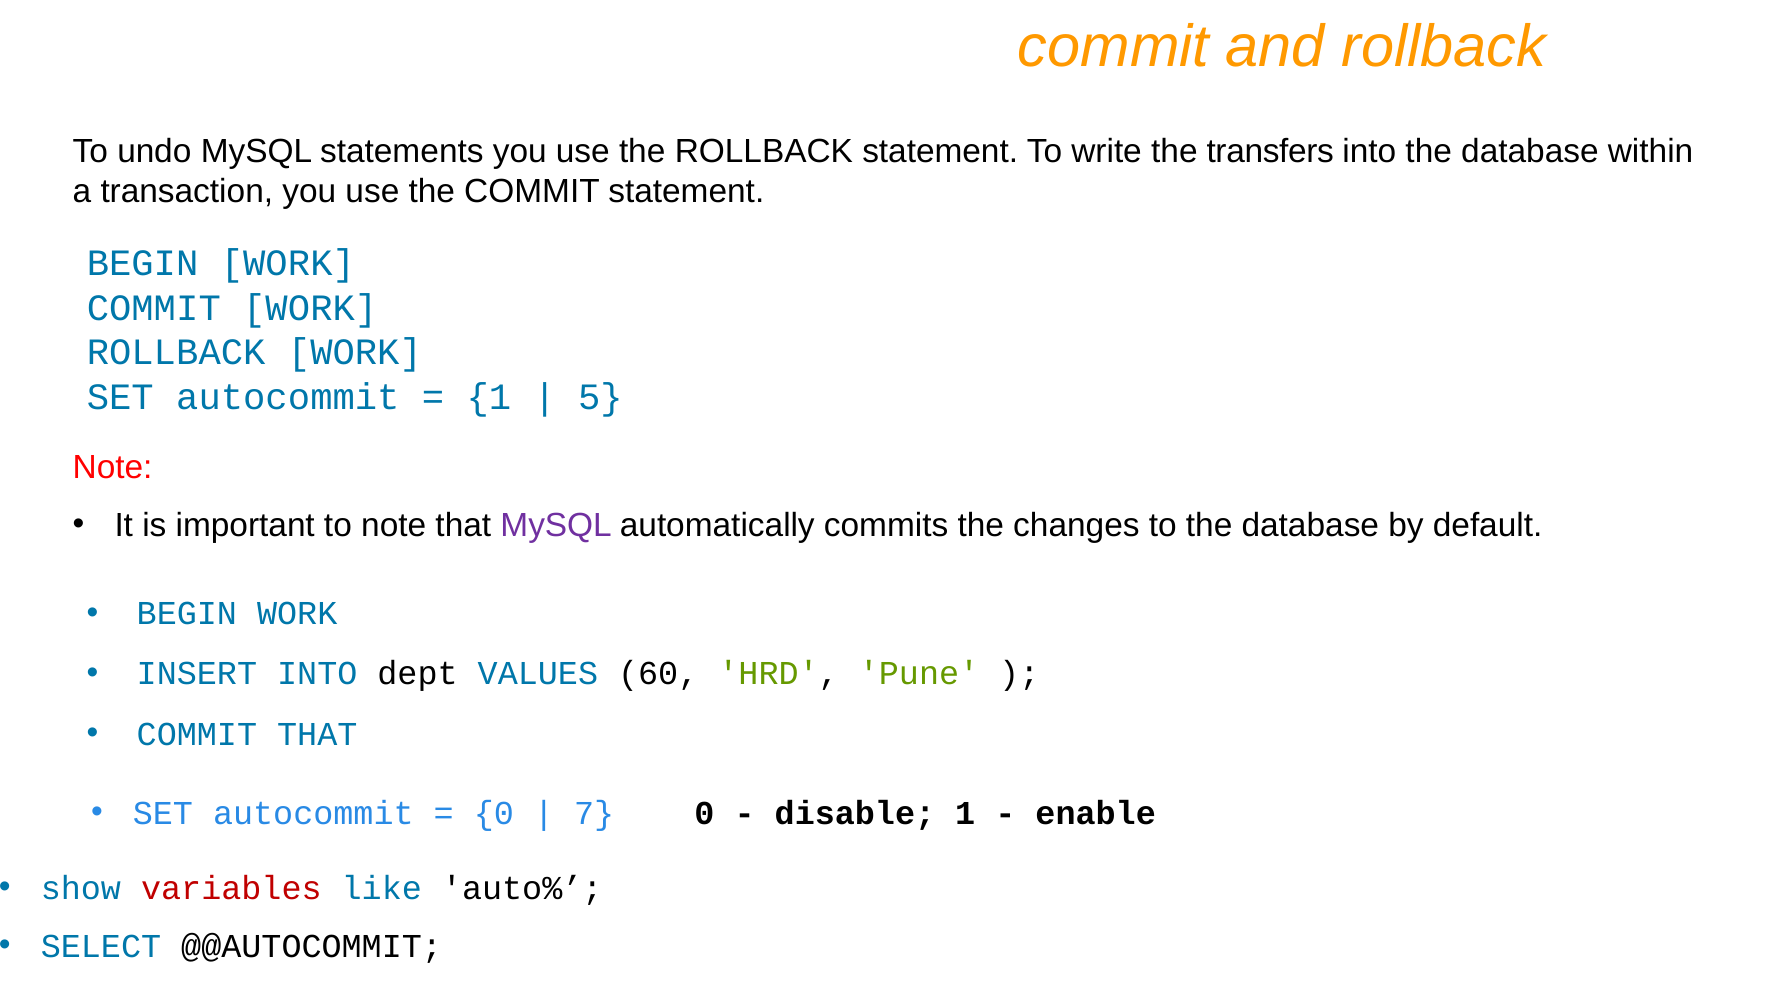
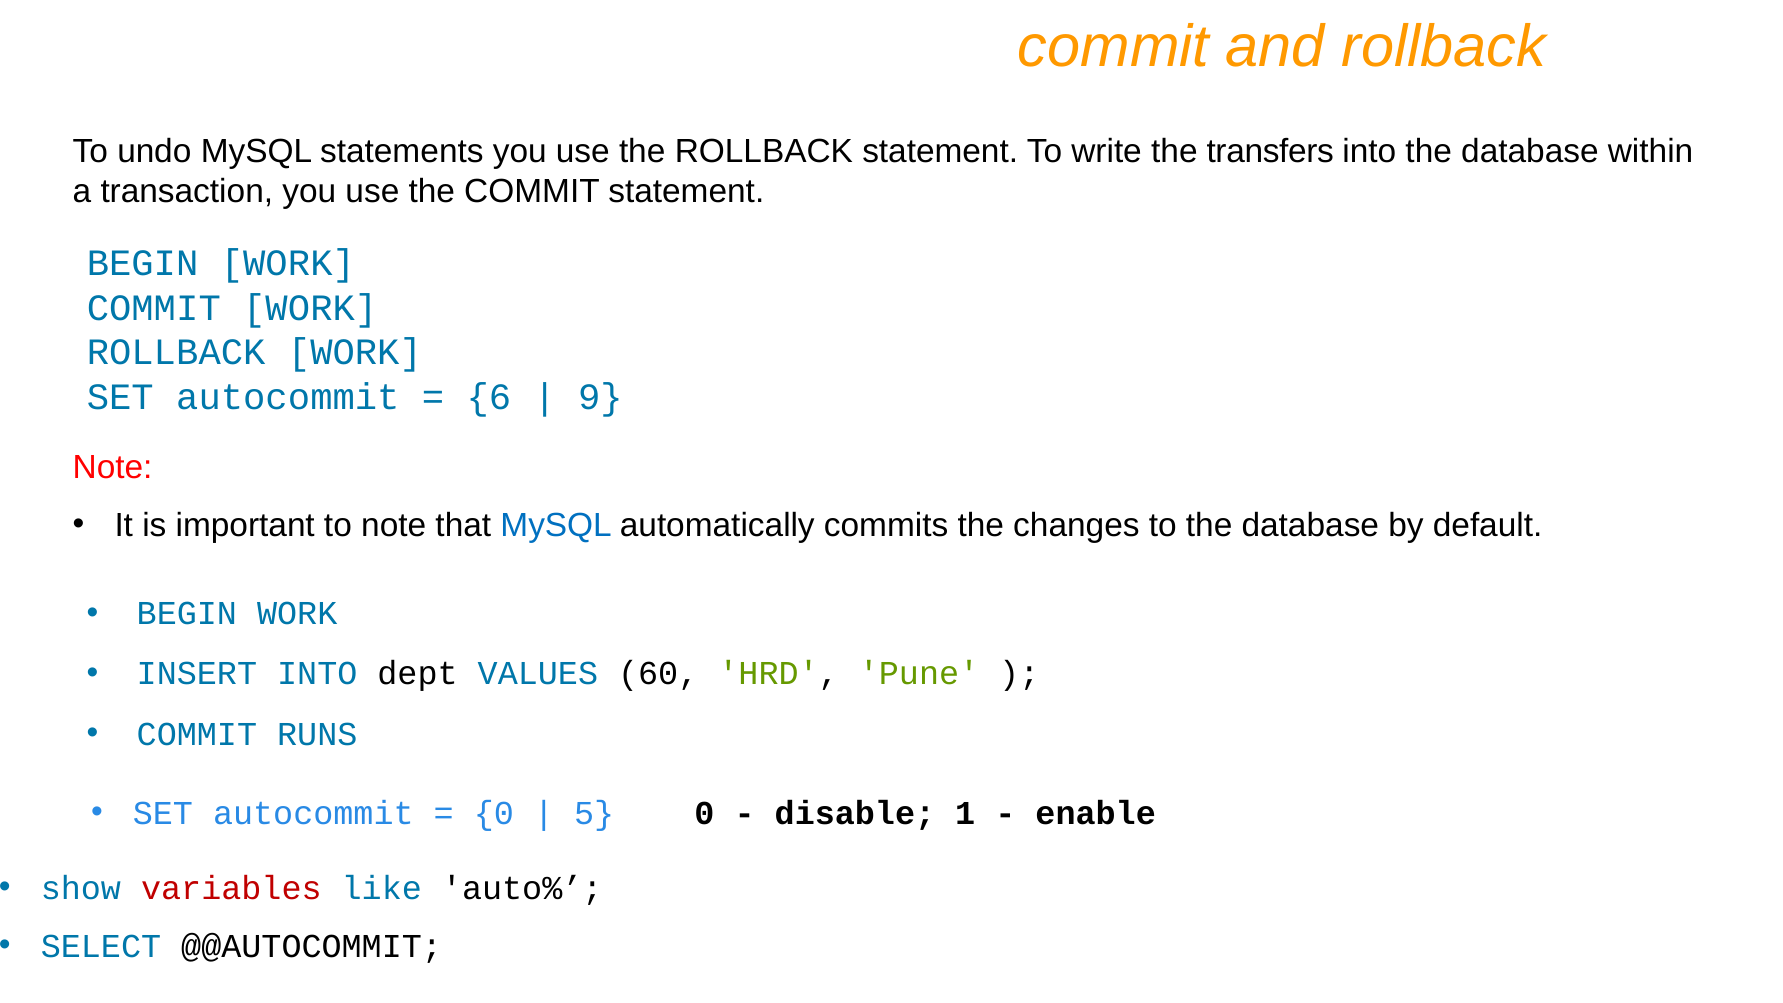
1: 1 -> 6 (489, 397)
5: 5 -> 9 (600, 397)
MySQL colour: purple -> blue (556, 525)
COMMIT THAT: THAT -> RUNS (317, 734)
7: 7 -> 5 (594, 813)
